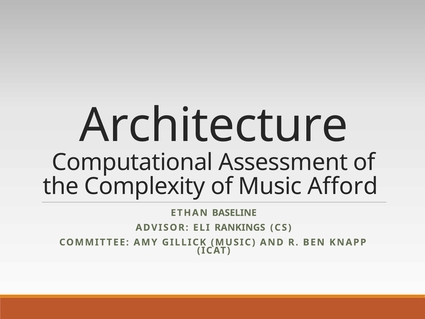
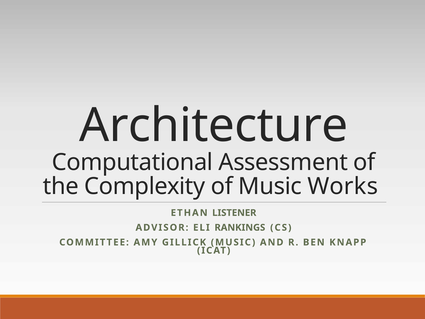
Afford: Afford -> Works (343, 186)
BASELINE: BASELINE -> LISTENER (234, 213)
